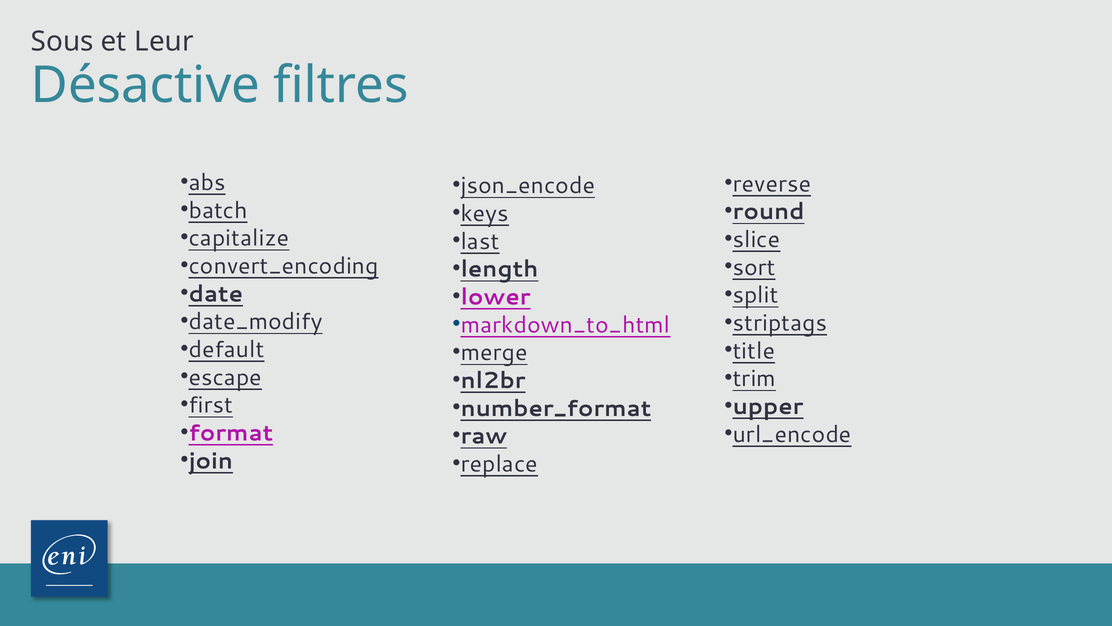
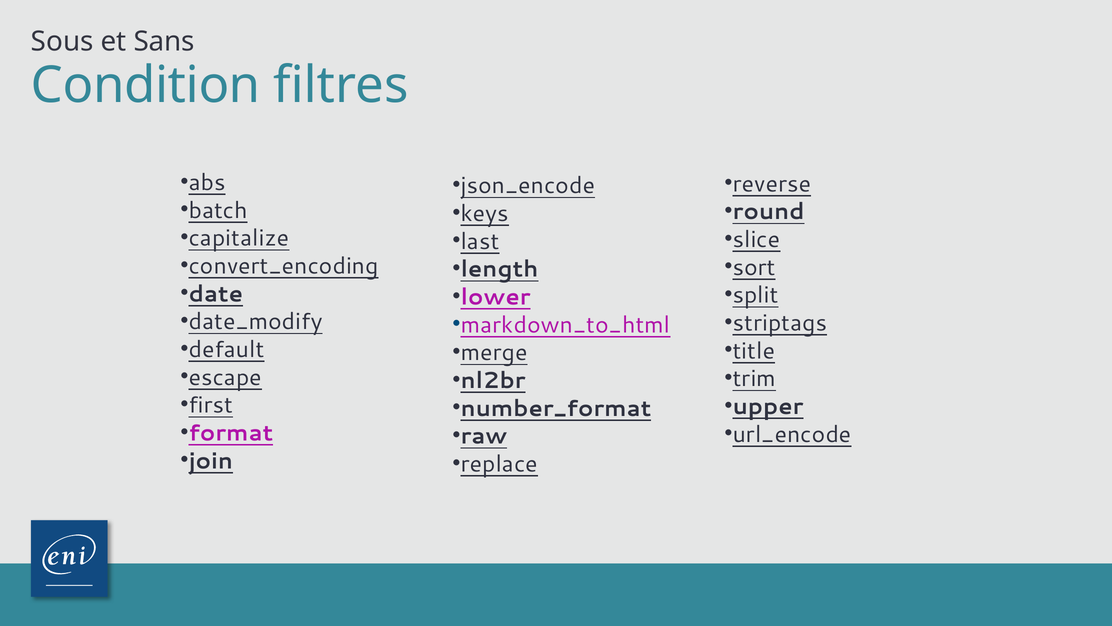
Leur: Leur -> Sans (164, 42)
Désactive: Désactive -> Condition (146, 85)
